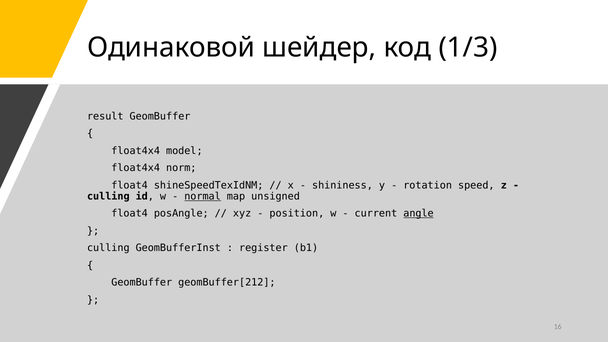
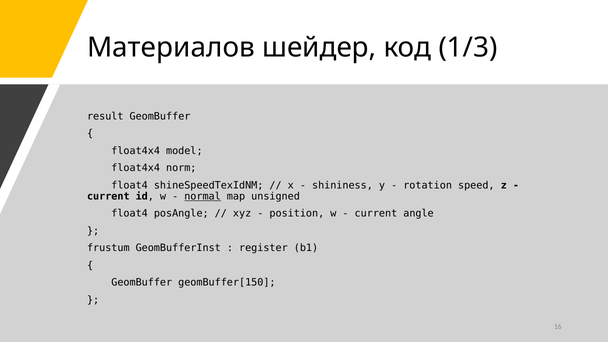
Одинаковой: Одинаковой -> Материалов (171, 48)
culling: culling -> current (108, 196)
angle underline: present -> none (419, 213)
culling: culling -> frustum (108, 248)
geomBuffer[212: geomBuffer[212 -> geomBuffer[150 (227, 283)
